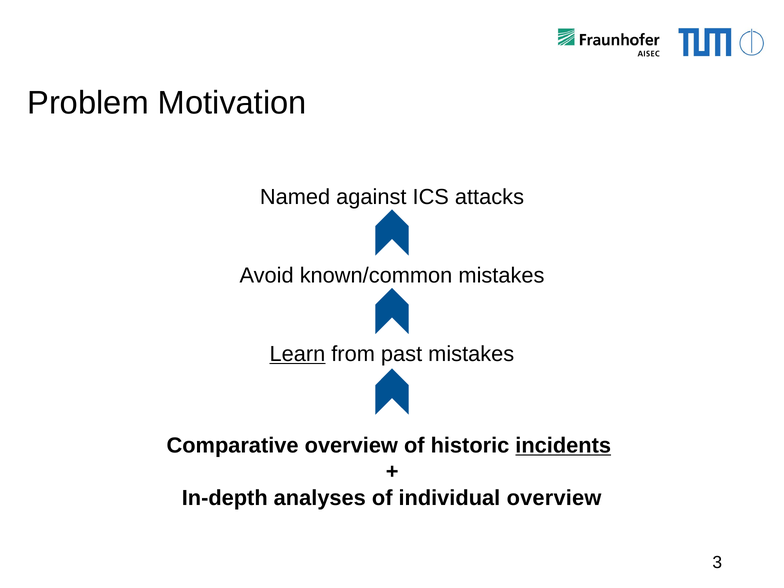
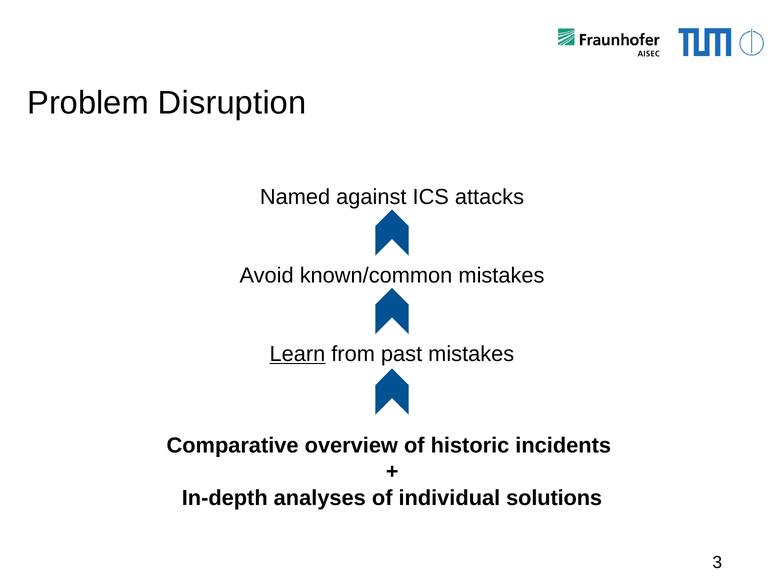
Motivation: Motivation -> Disruption (232, 103)
incidents underline: present -> none (563, 446)
individual overview: overview -> solutions (554, 498)
